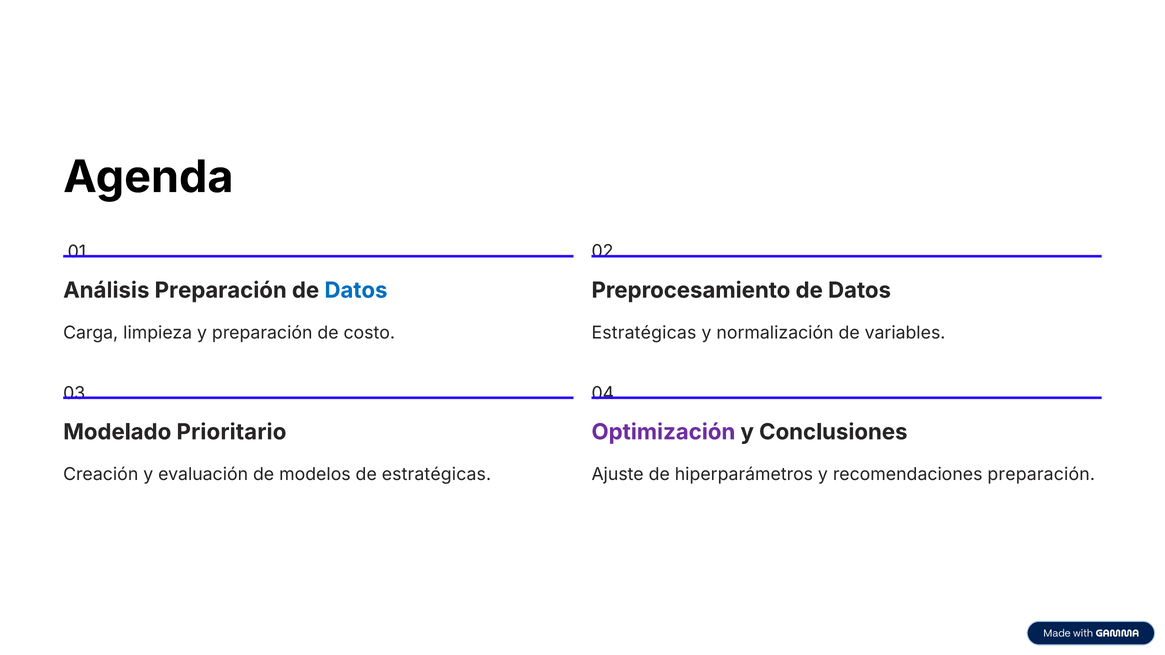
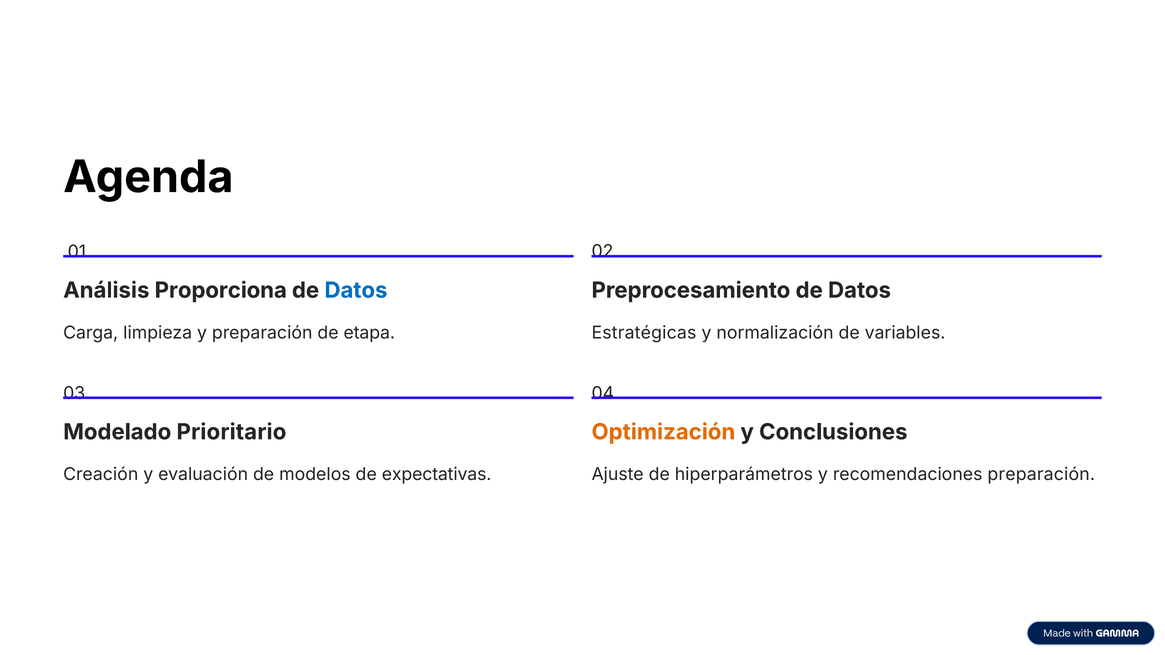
Análisis Preparación: Preparación -> Proporciona (221, 291)
costo: costo -> etapa (369, 333)
Optimización colour: purple -> orange (663, 432)
de estratégicas: estratégicas -> expectativas (437, 475)
